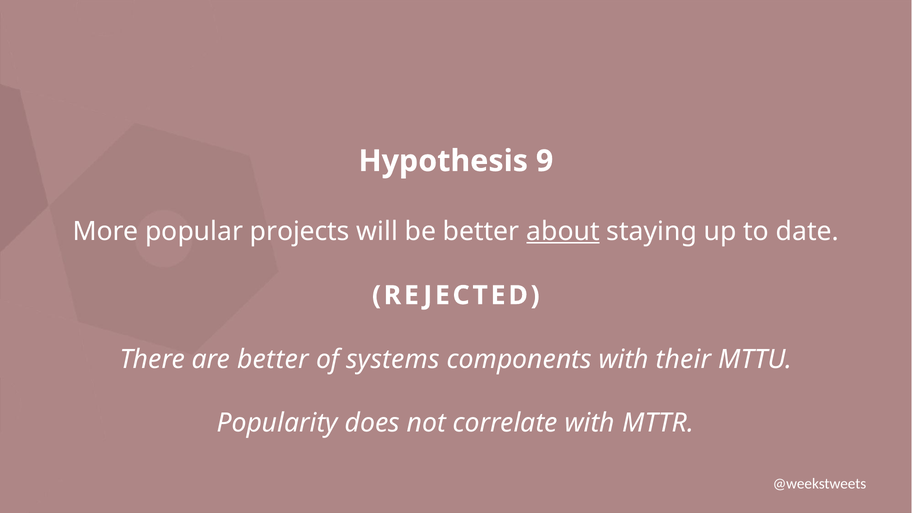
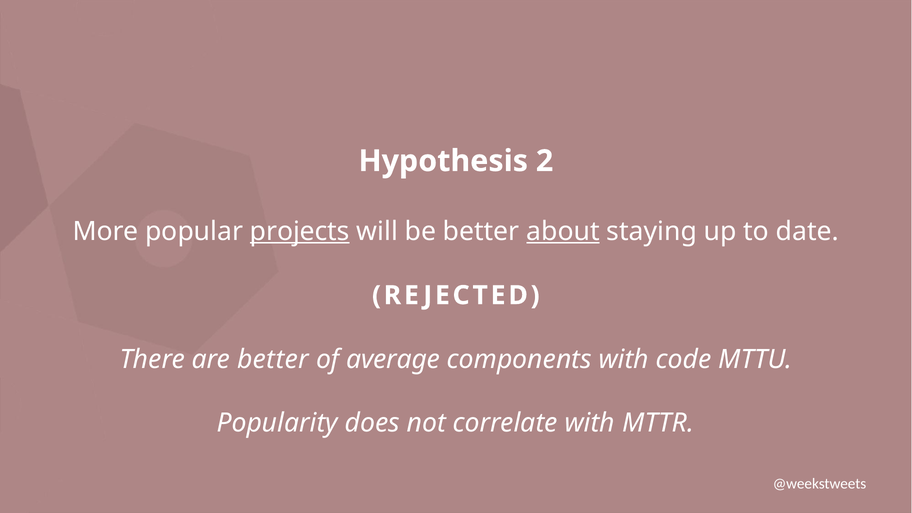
9: 9 -> 2 (545, 161)
projects underline: none -> present (300, 231)
systems: systems -> average (393, 359)
their: their -> code (684, 359)
